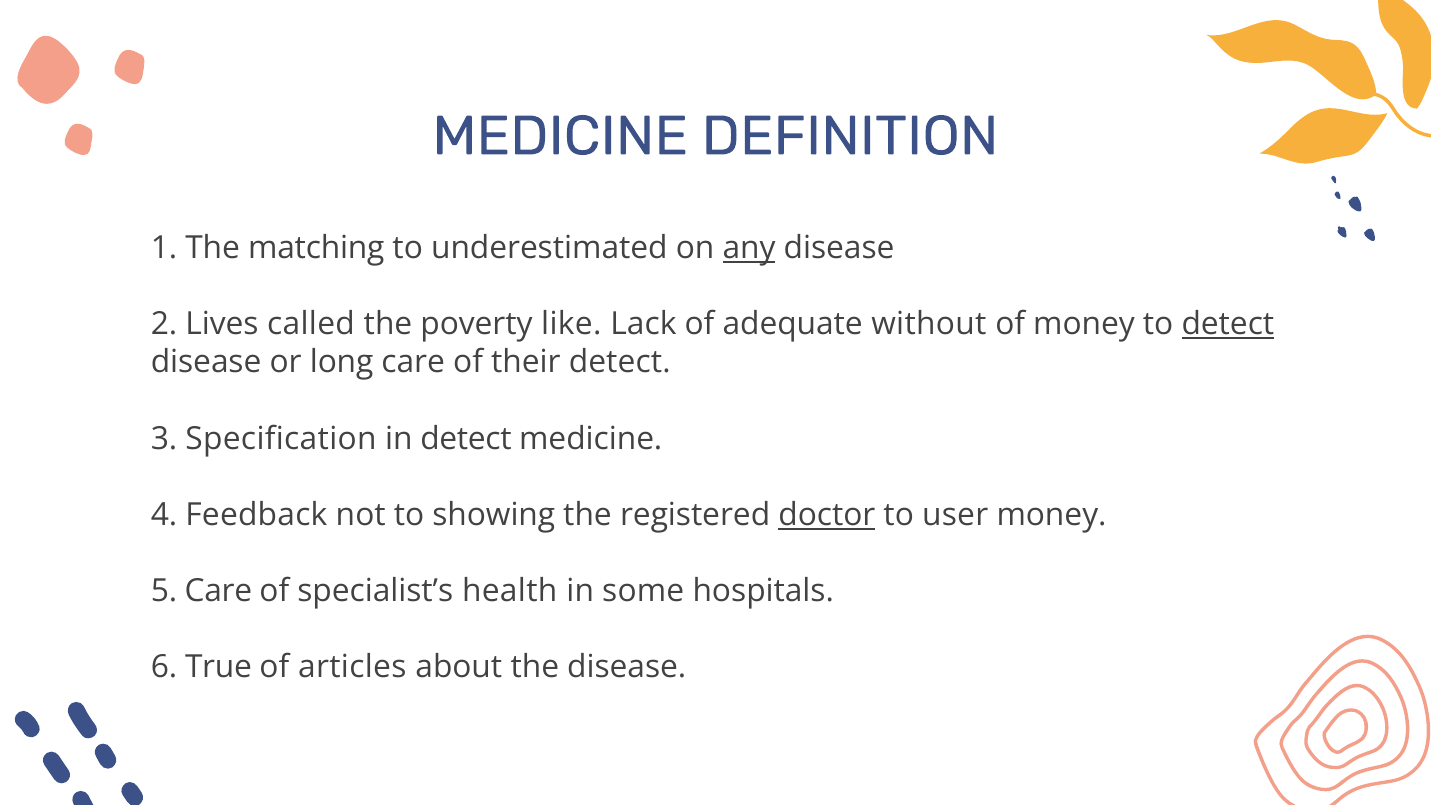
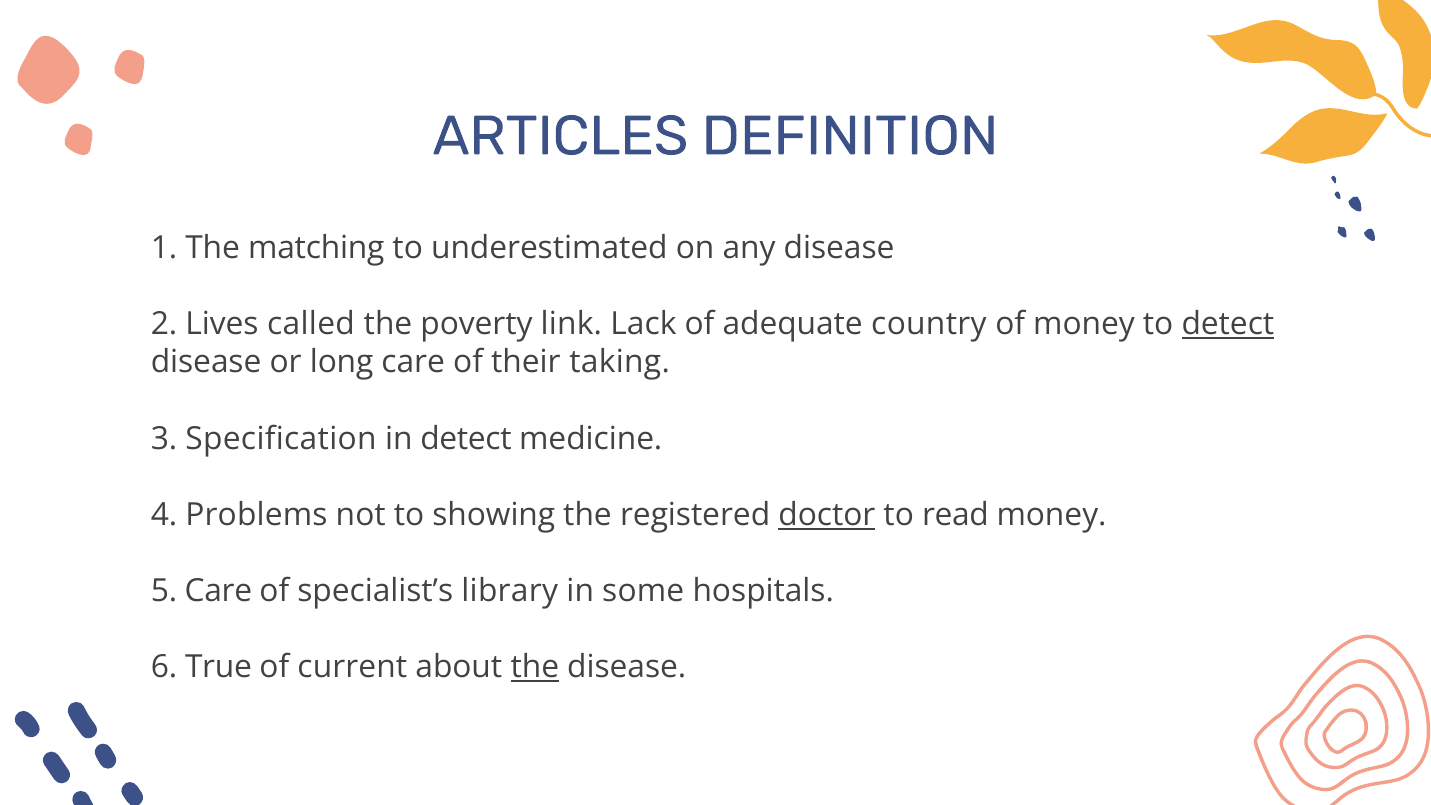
MEDICINE: MEDICINE -> ARTICLES (560, 136)
any underline: present -> none (749, 248)
like: like -> link (571, 324)
without: without -> country (929, 324)
their detect: detect -> taking (620, 362)
Feedback: Feedback -> Problems (256, 515)
user: user -> read (955, 515)
health: health -> library (510, 591)
articles: articles -> current (352, 667)
the underline: none -> present (535, 667)
